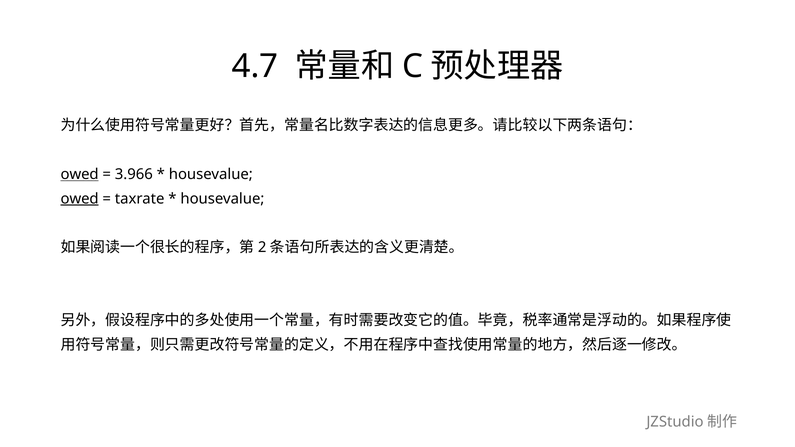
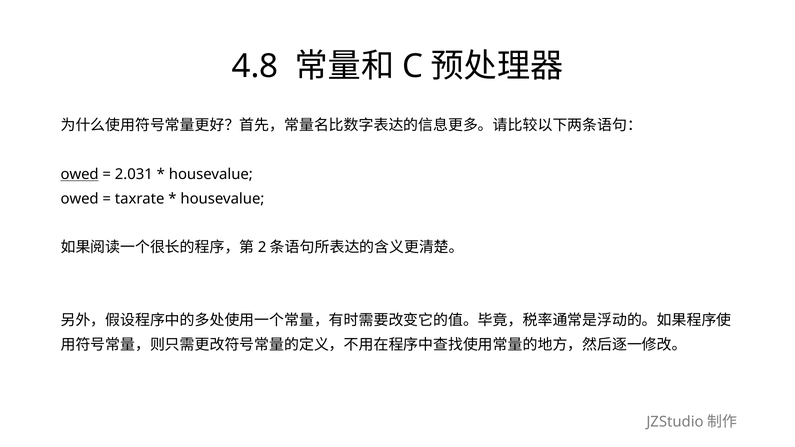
4.7: 4.7 -> 4.8 (255, 66)
3.966: 3.966 -> 2.031 (134, 174)
owed underline: present -> none (80, 199)
